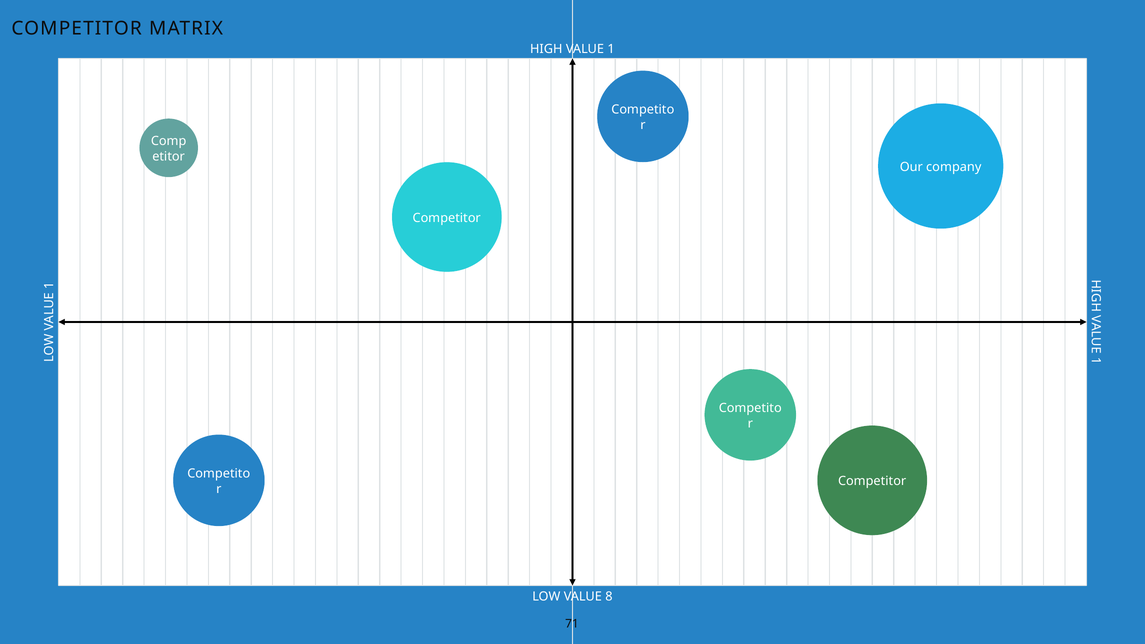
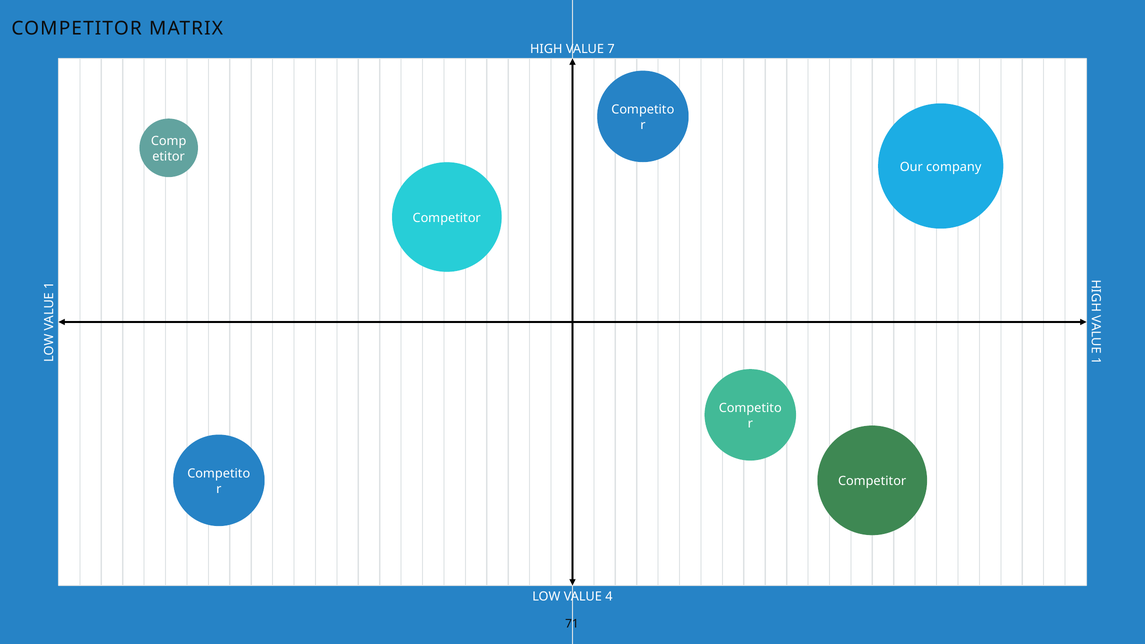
VALUE 1: 1 -> 7 (611, 49)
8: 8 -> 4 (609, 597)
